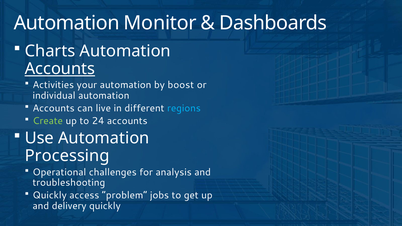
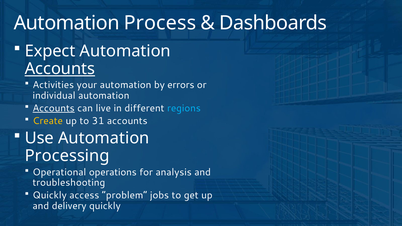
Monitor: Monitor -> Process (160, 23)
Charts: Charts -> Expect (50, 51)
boost: boost -> errors (181, 85)
Accounts underline: none -> present (54, 108)
Create colour: light green -> yellow (48, 121)
24: 24 -> 31 (98, 121)
challenges: challenges -> operations (113, 172)
